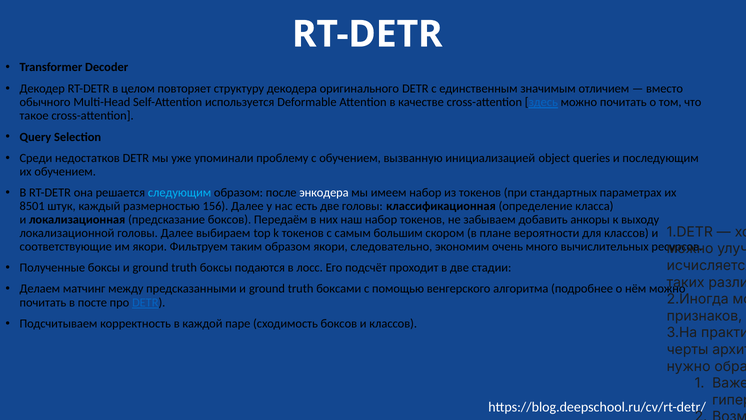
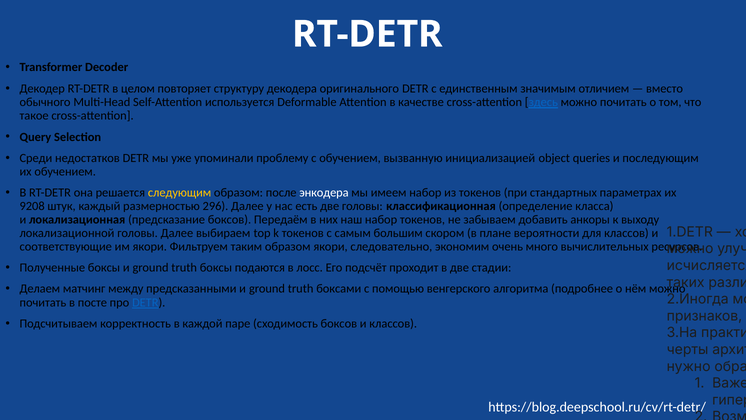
следующим colour: light blue -> yellow (180, 193)
8501: 8501 -> 9208 (32, 206)
156: 156 -> 296 (215, 206)
